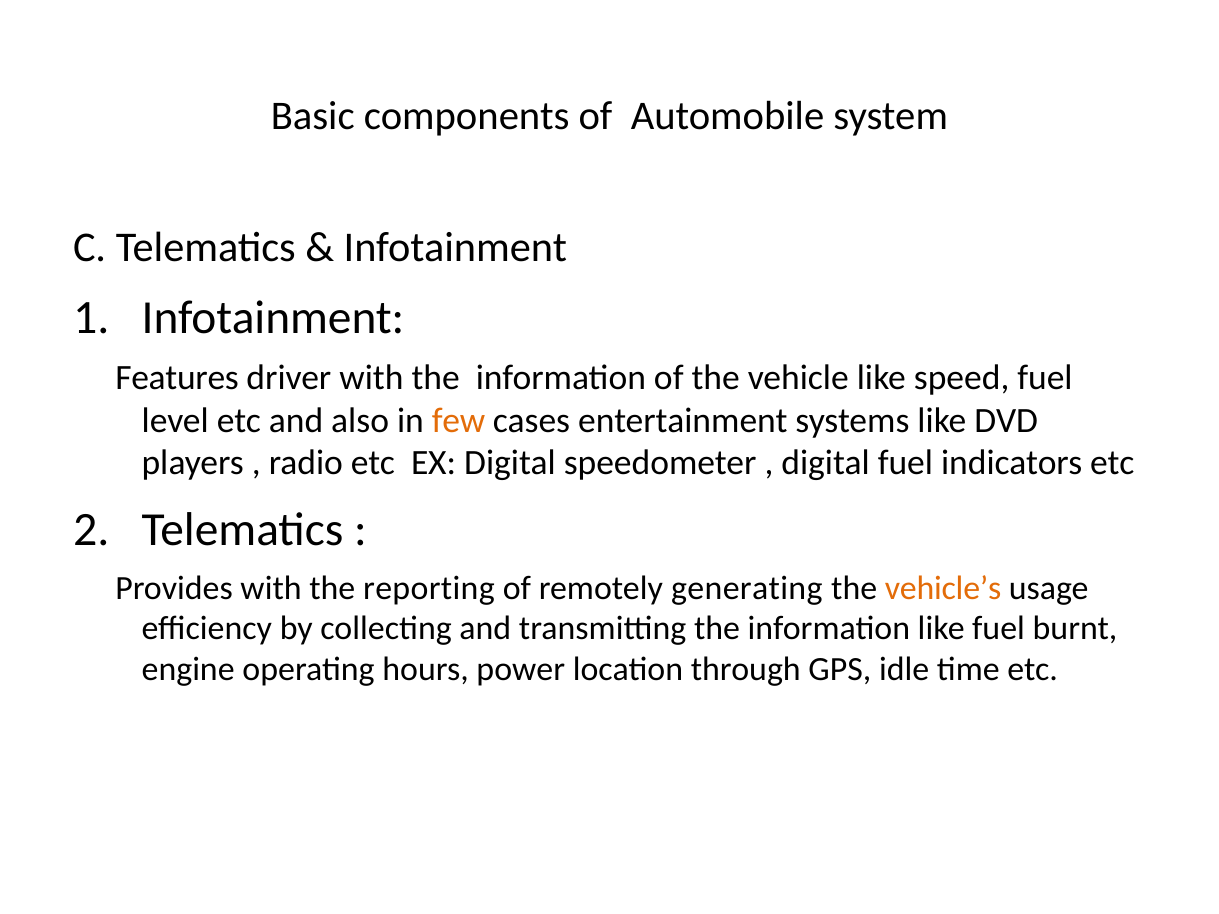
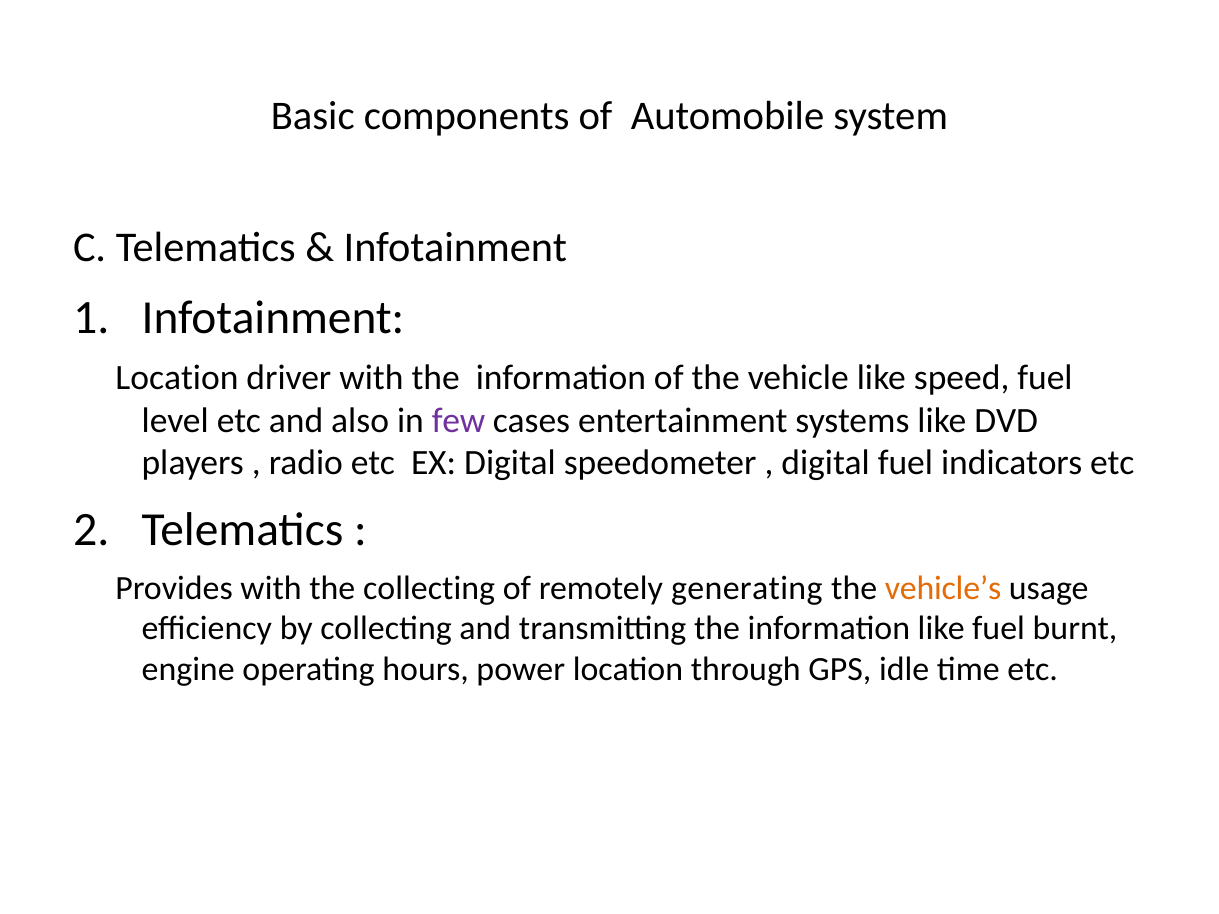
Features: Features -> Location (177, 378)
few colour: orange -> purple (458, 421)
the reporting: reporting -> collecting (429, 588)
